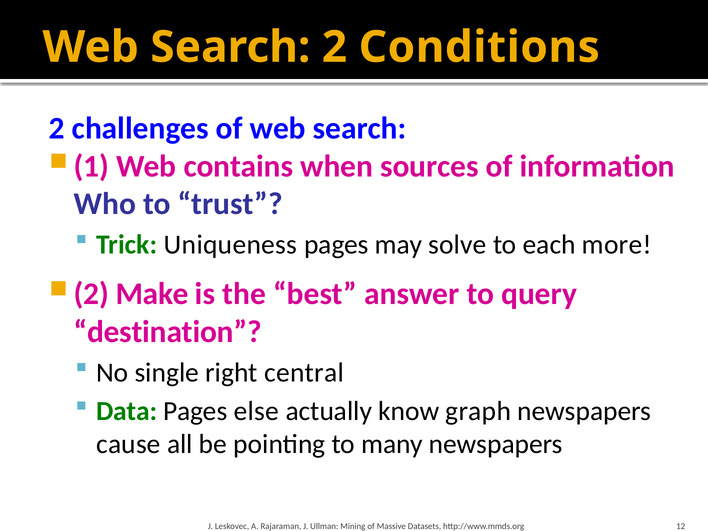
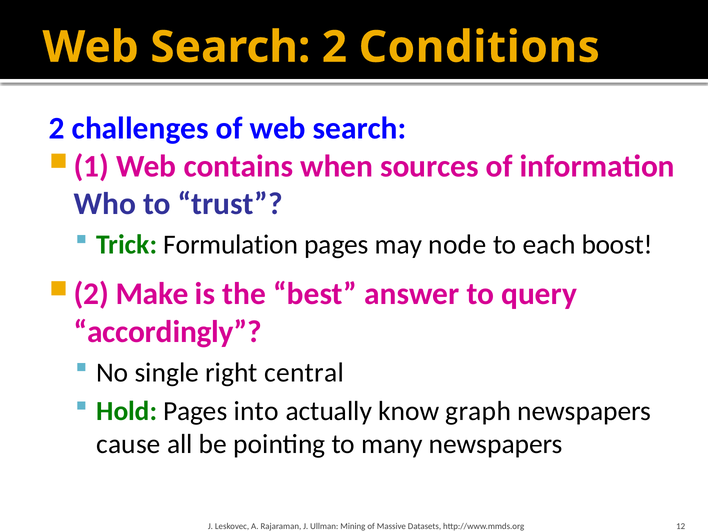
Uniqueness: Uniqueness -> Formulation (231, 245)
solve: solve -> node (457, 245)
more: more -> boost (617, 245)
destination: destination -> accordingly (168, 332)
Data: Data -> Hold (127, 411)
else: else -> into (256, 411)
